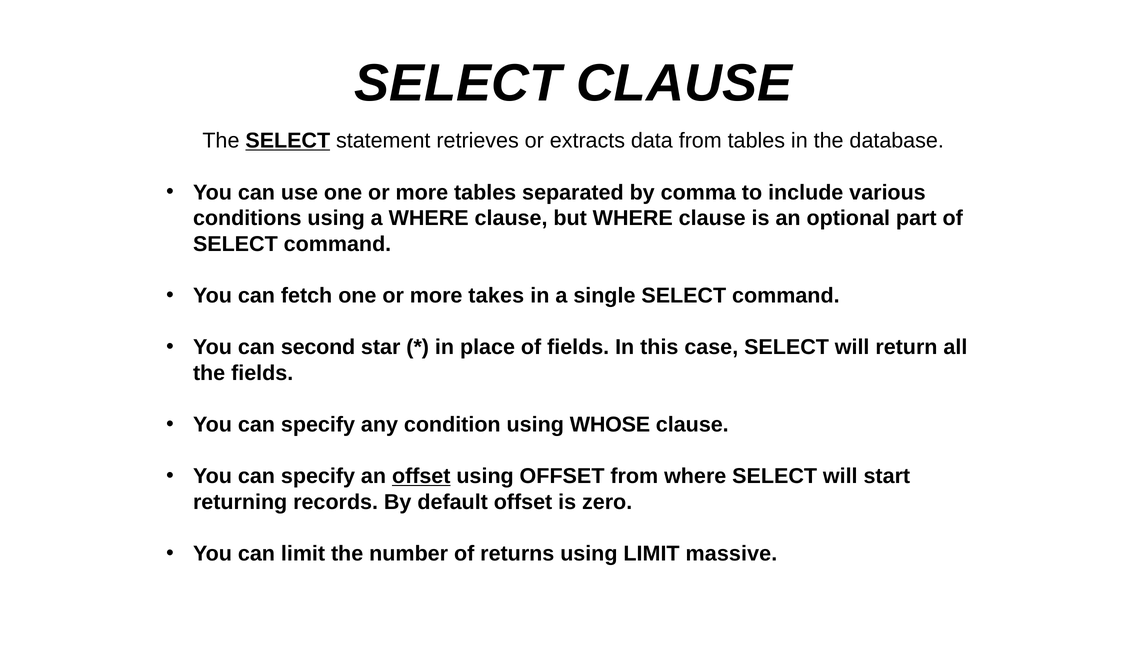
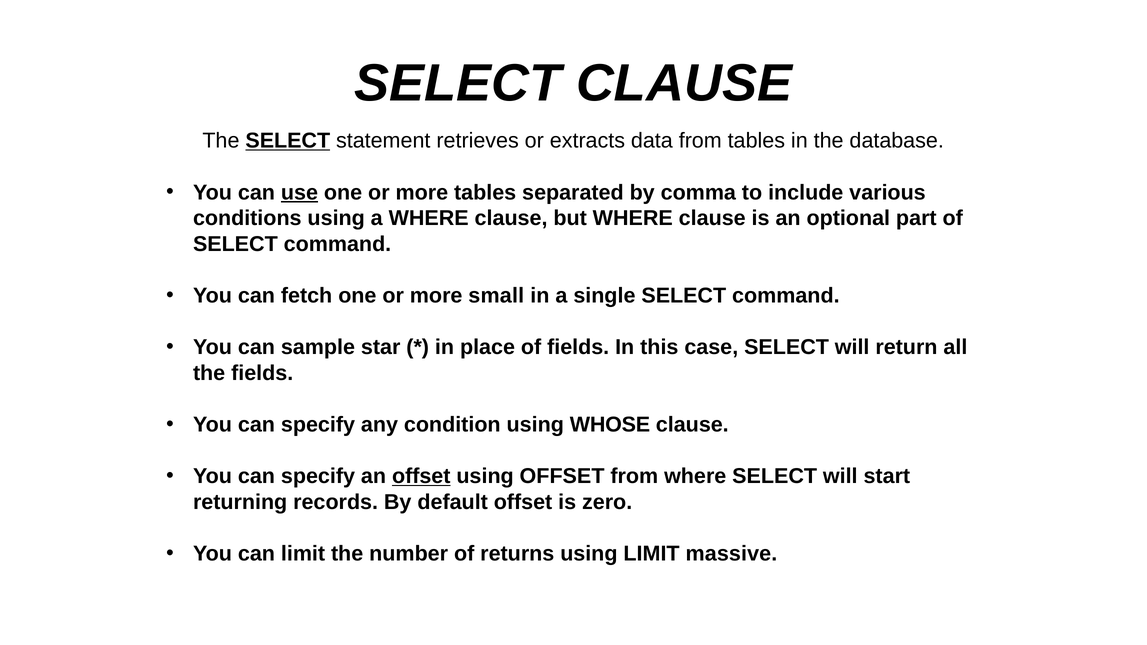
use underline: none -> present (299, 193)
takes: takes -> small (496, 296)
second: second -> sample (318, 347)
